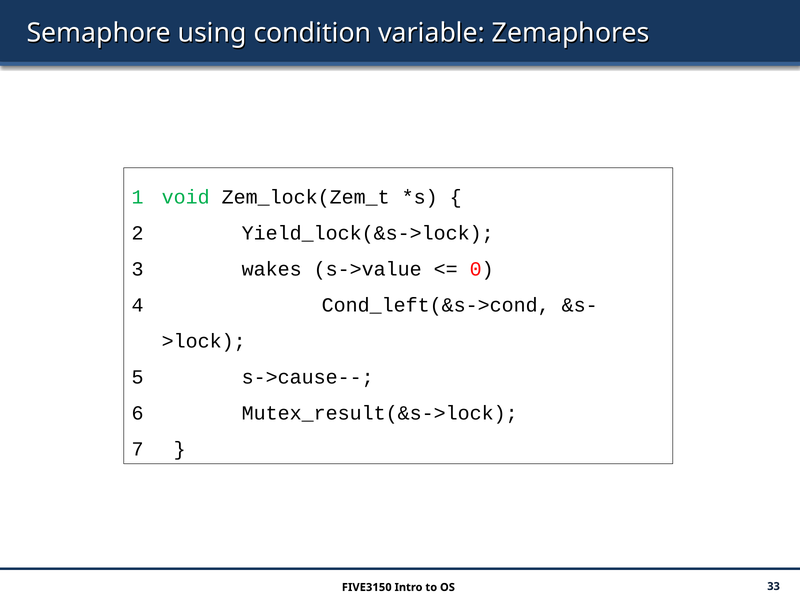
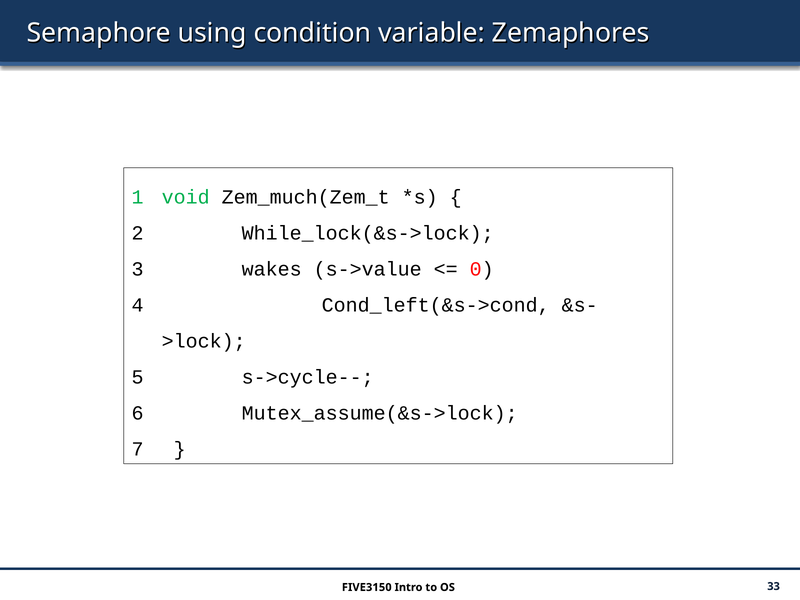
Zem_lock(Zem_t: Zem_lock(Zem_t -> Zem_much(Zem_t (306, 197)
Yield_lock(&s->lock: Yield_lock(&s->lock -> While_lock(&s->lock (368, 233)
s->cause--: s->cause-- -> s->cycle-- (308, 377)
Mutex_result(&s->lock: Mutex_result(&s->lock -> Mutex_assume(&s->lock (380, 413)
